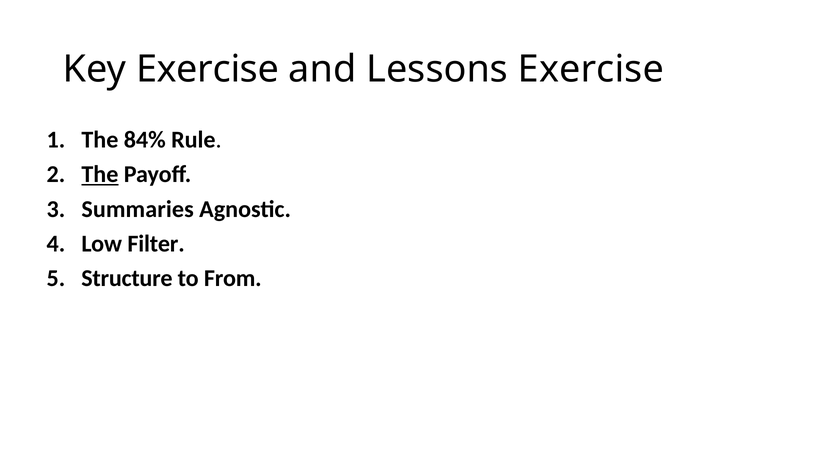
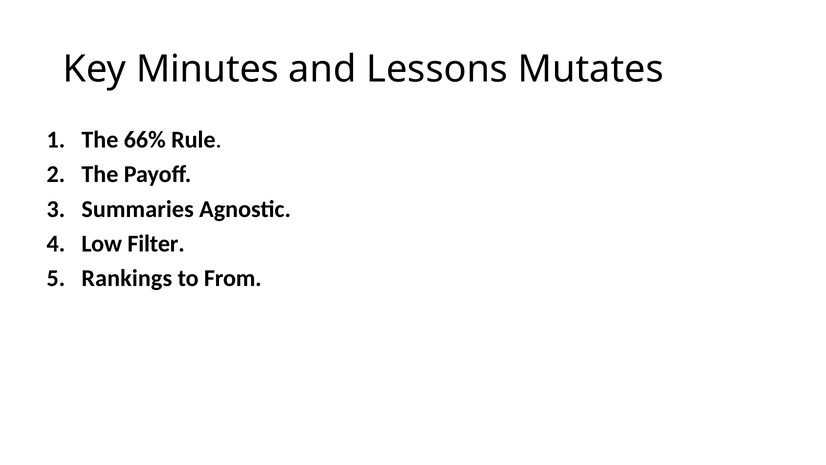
Key Exercise: Exercise -> Minutes (207, 69)
Lessons Exercise: Exercise -> Mutates (591, 69)
84%: 84% -> 66% (145, 140)
The underline: present -> none (100, 174)
Structure: Structure -> Rankings (127, 278)
